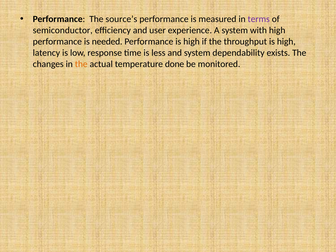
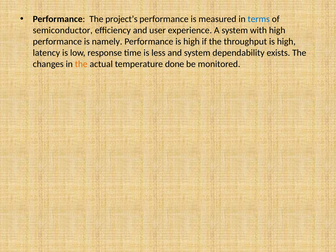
source’s: source’s -> project’s (121, 19)
terms colour: purple -> blue (259, 19)
needed: needed -> namely (107, 42)
